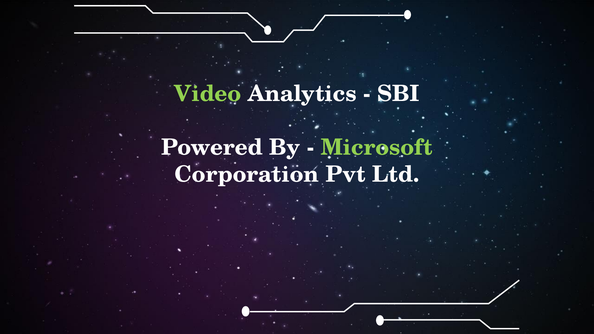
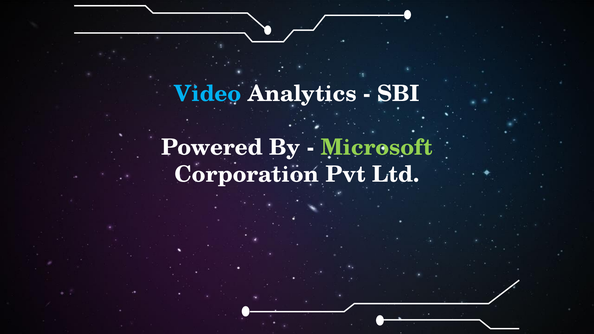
Video colour: light green -> light blue (208, 94)
